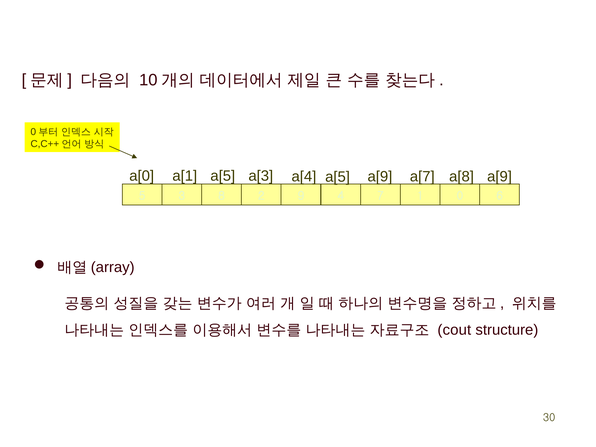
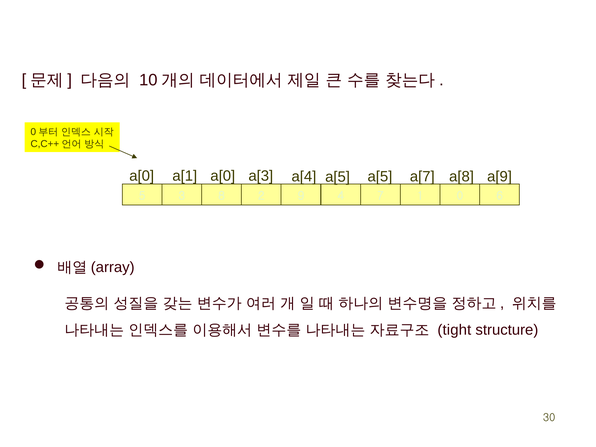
a[1 a[5: a[5 -> a[0 (223, 176)
a[5 a[9: a[9 -> a[5 (380, 177)
cout: cout -> tight (454, 330)
